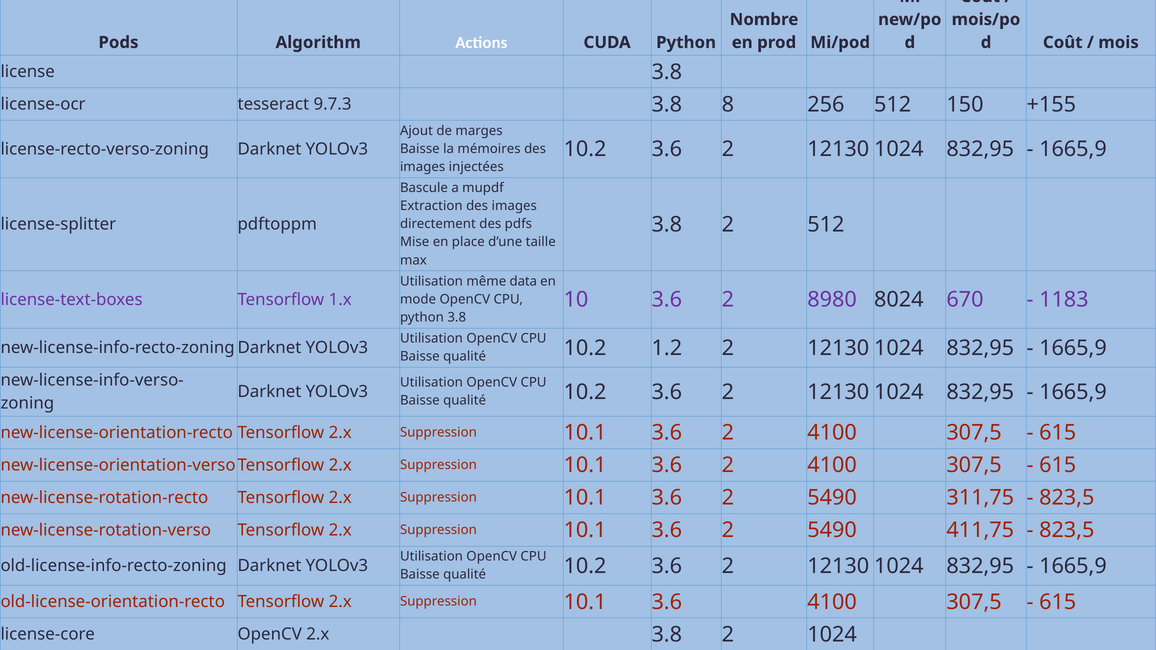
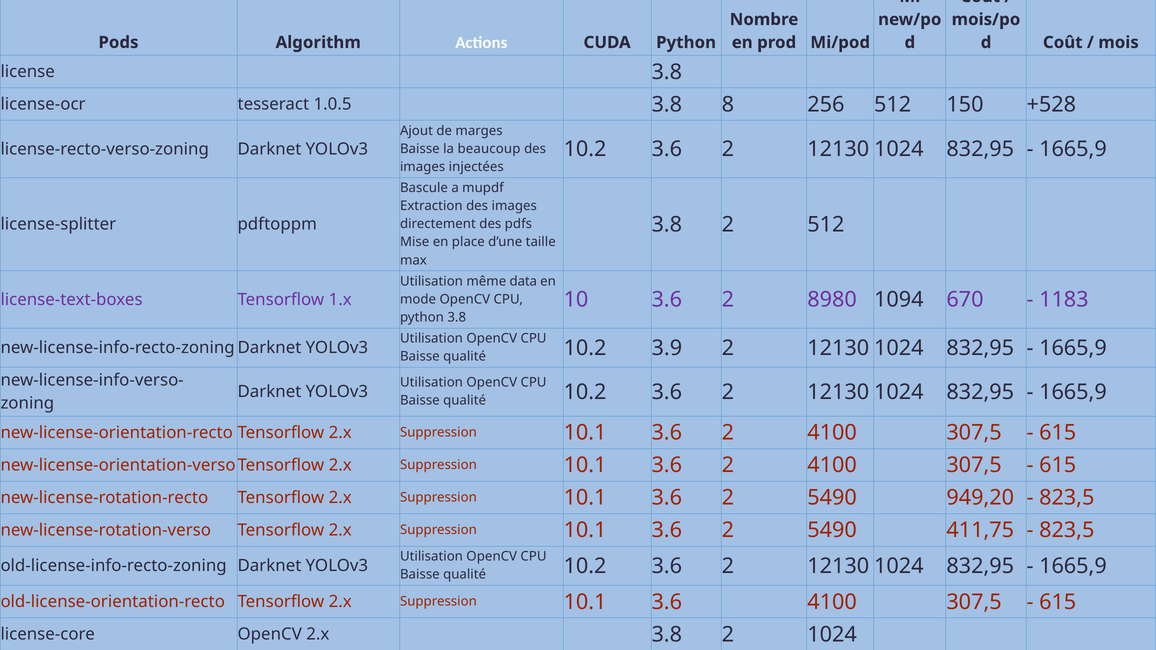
9.7.3: 9.7.3 -> 1.0.5 (333, 104)
+155: +155 -> +528 (1051, 104)
mémoires: mémoires -> beaucoup (489, 149)
8024: 8024 -> 1094 (899, 300)
1.2: 1.2 -> 3.9 (667, 348)
311,75: 311,75 -> 949,20 (980, 498)
